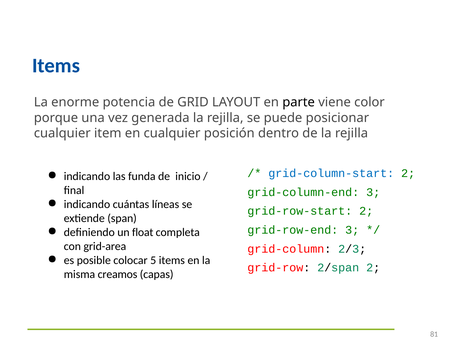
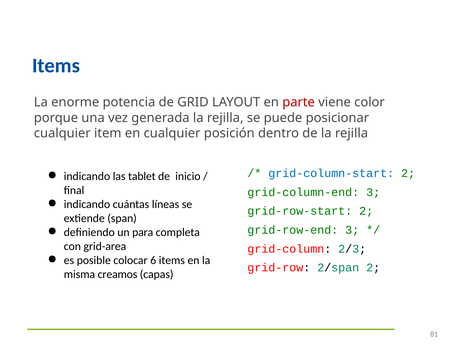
parte colour: black -> red (299, 102)
funda: funda -> tablet (142, 176)
float: float -> para (143, 232)
5: 5 -> 6 (153, 260)
